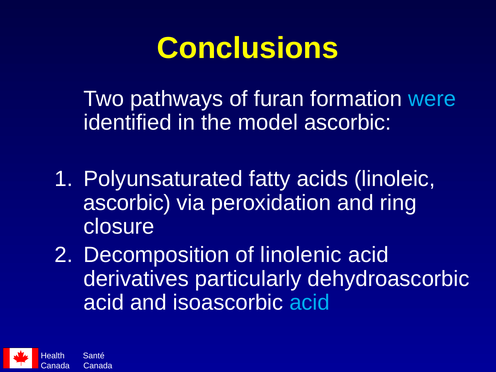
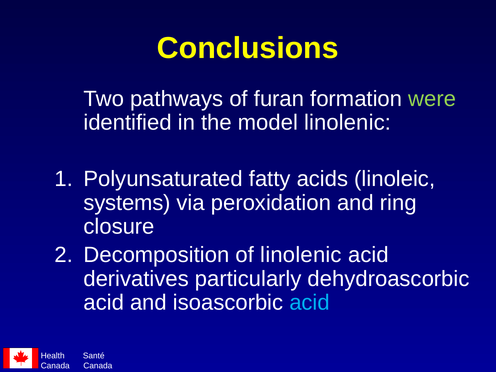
were colour: light blue -> light green (432, 99)
model ascorbic: ascorbic -> linolenic (348, 123)
ascorbic: ascorbic -> systems (127, 203)
